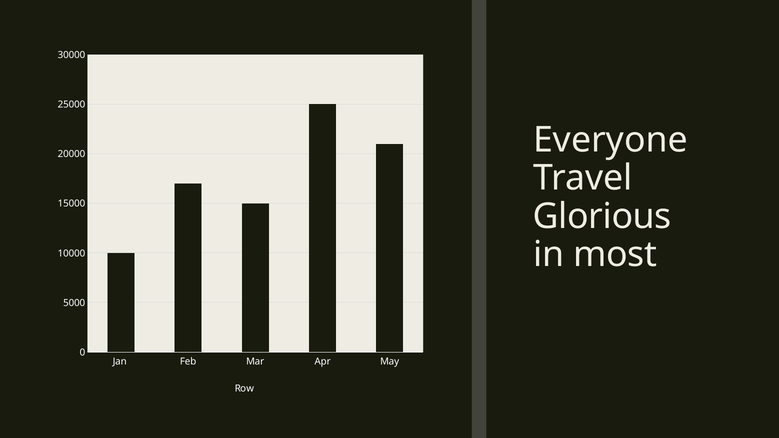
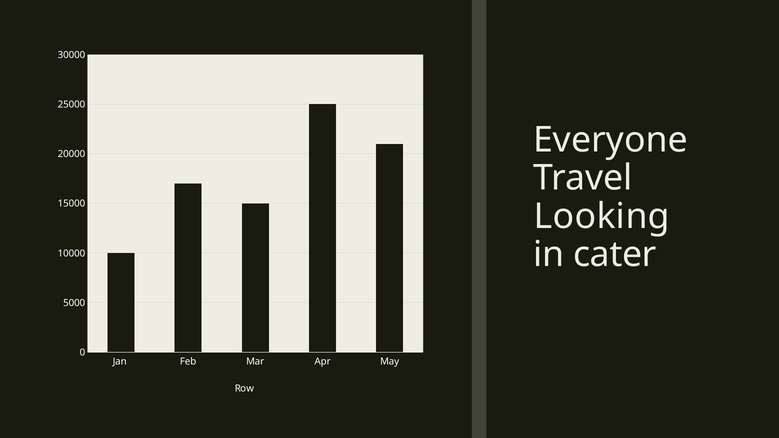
Glorious: Glorious -> Looking (602, 216)
most: most -> cater (615, 255)
